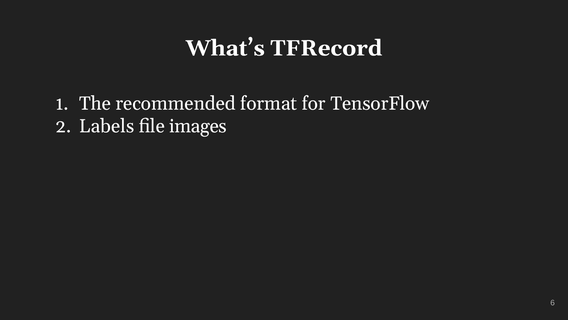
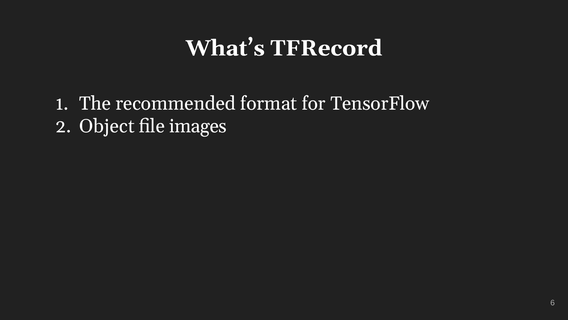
Labels: Labels -> Object (107, 126)
